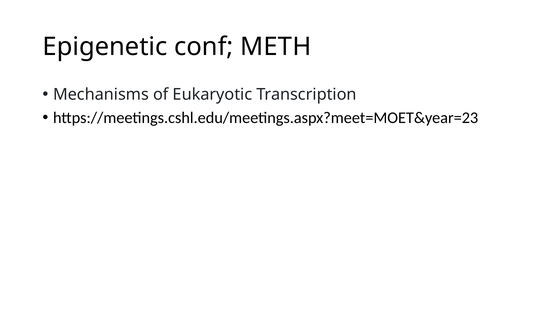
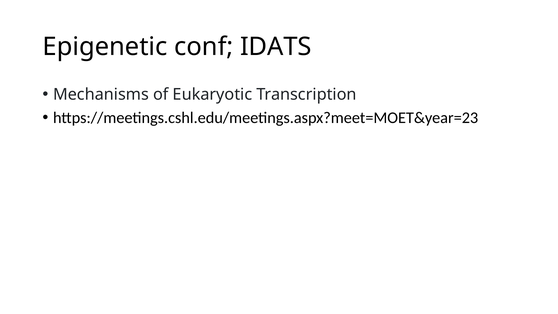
METH: METH -> IDATS (276, 47)
